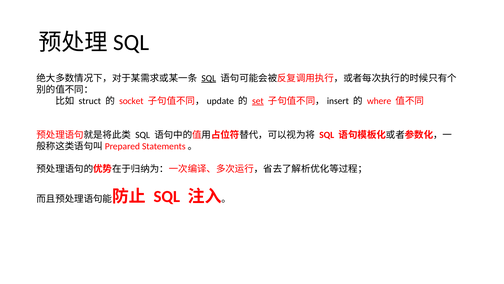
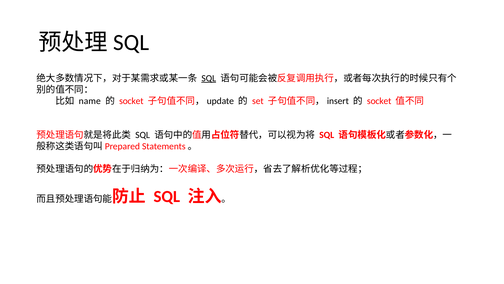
struct: struct -> name (90, 101)
set underline: present -> none (258, 101)
where: where -> socket (379, 101)
